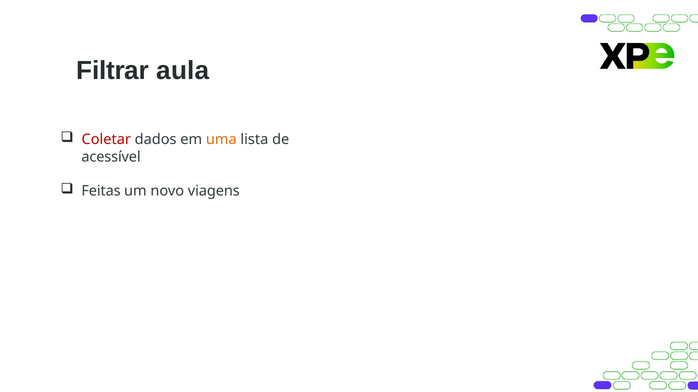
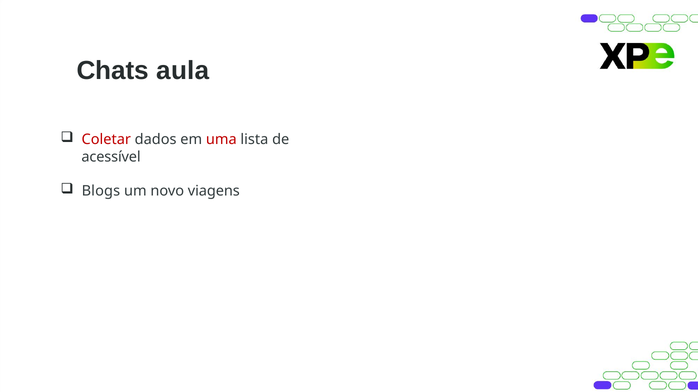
Filtrar: Filtrar -> Chats (113, 71)
uma colour: orange -> red (221, 140)
Feitas: Feitas -> Blogs (101, 191)
